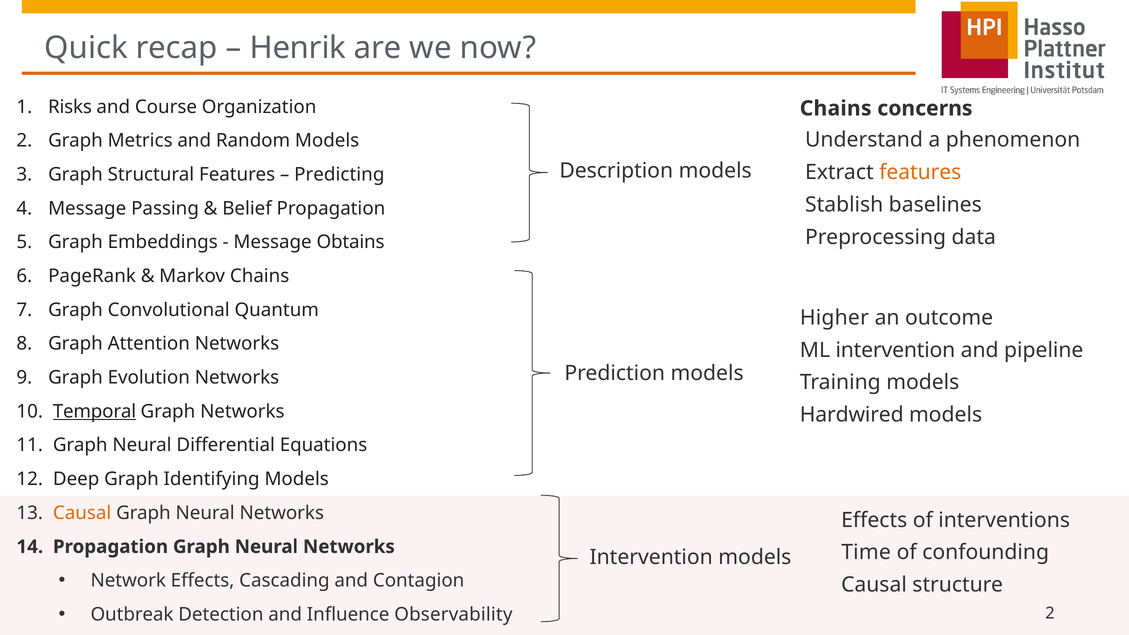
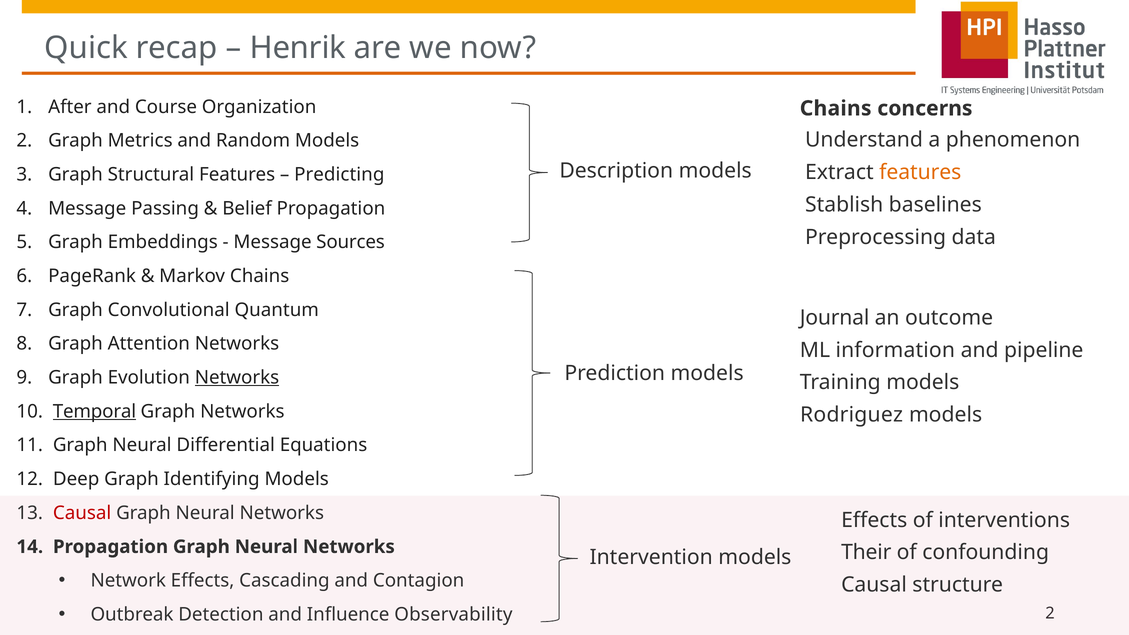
Risks: Risks -> After (70, 107)
Obtains: Obtains -> Sources (351, 242)
Higher: Higher -> Journal (835, 318)
ML intervention: intervention -> information (895, 350)
Networks underline: none -> present (237, 378)
Hardwired: Hardwired -> Rodriguez (852, 415)
Causal colour: orange -> red (82, 513)
Time: Time -> Their (866, 553)
